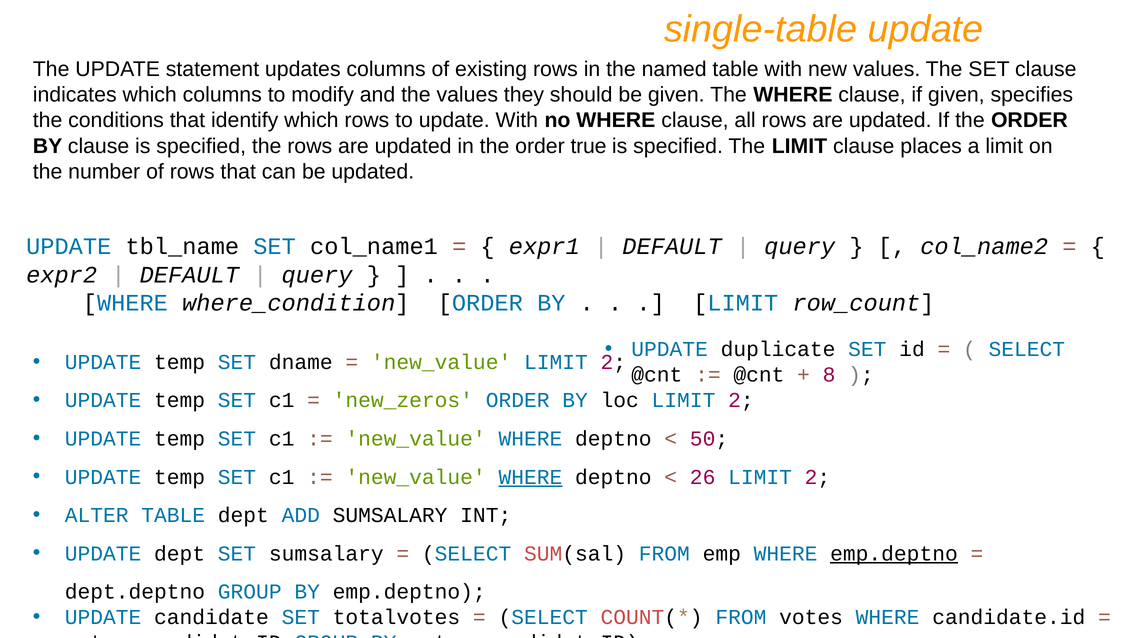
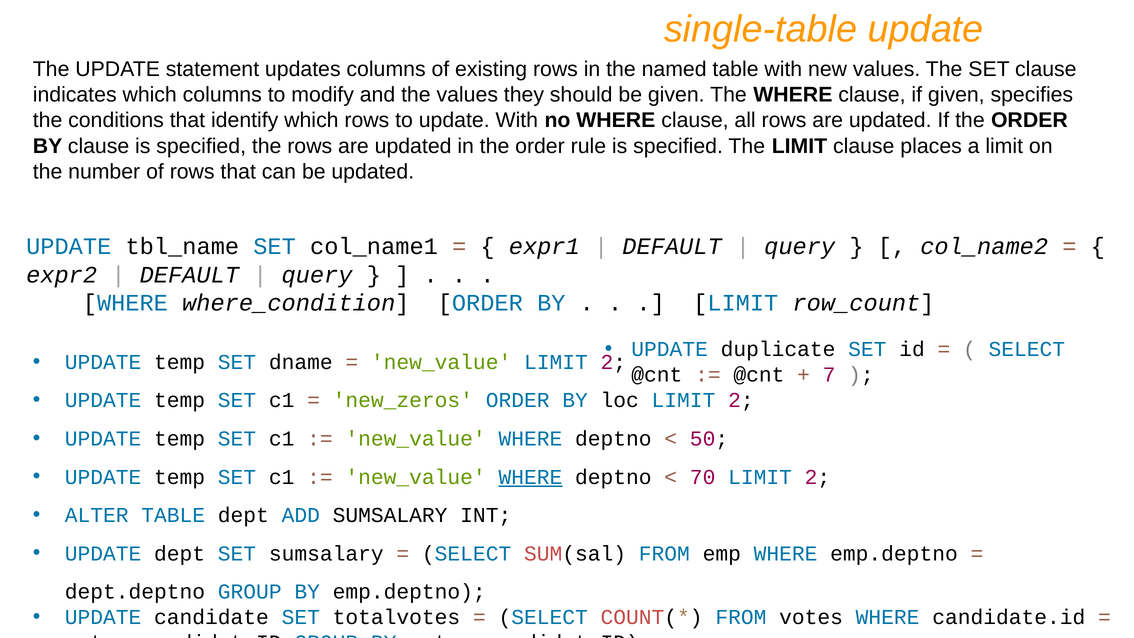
true: true -> rule (588, 146)
8: 8 -> 7 (829, 375)
26: 26 -> 70 (703, 477)
emp.deptno underline: present -> none (894, 553)
